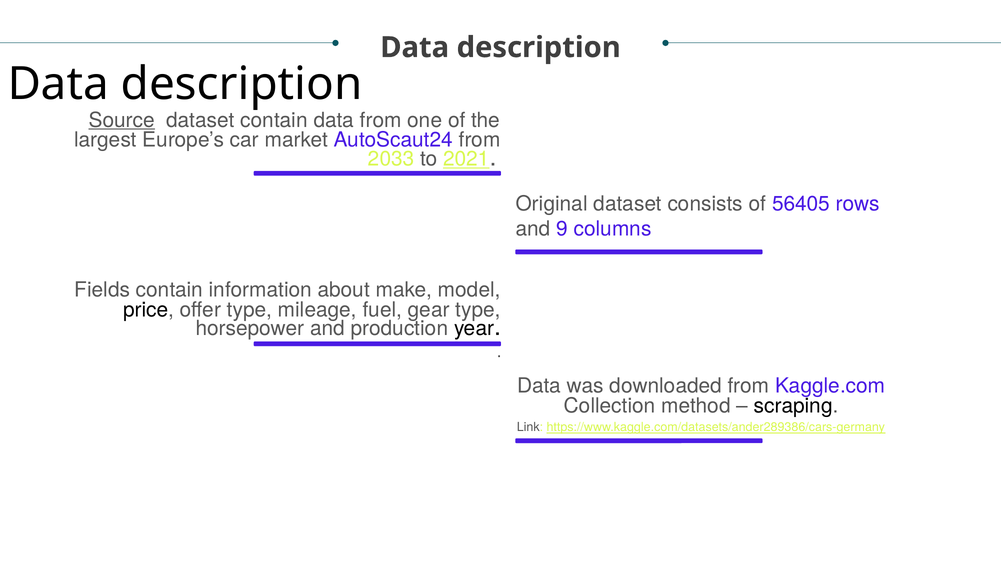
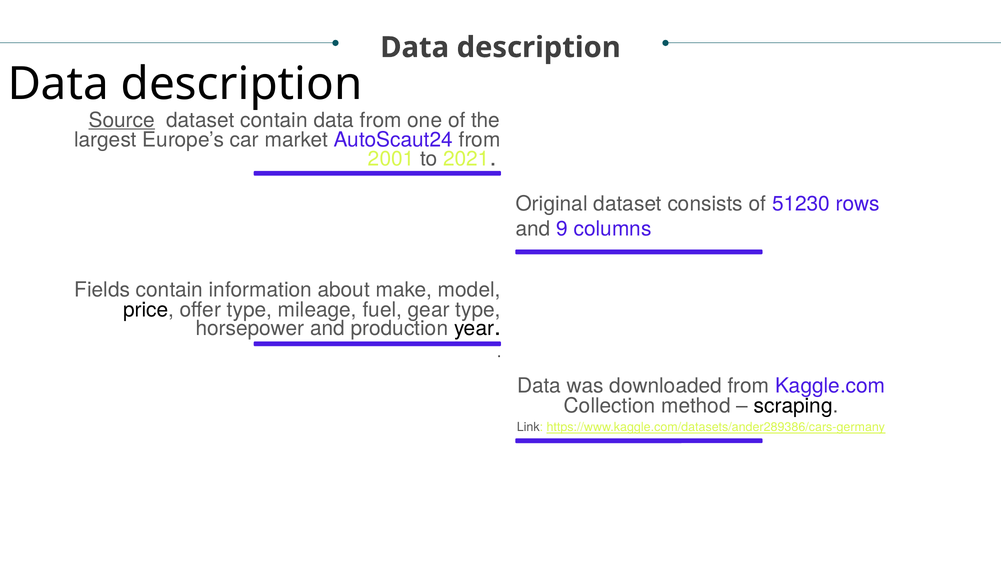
2033: 2033 -> 2001 (391, 159)
2021 underline: present -> none (466, 159)
56405: 56405 -> 51230 (801, 204)
